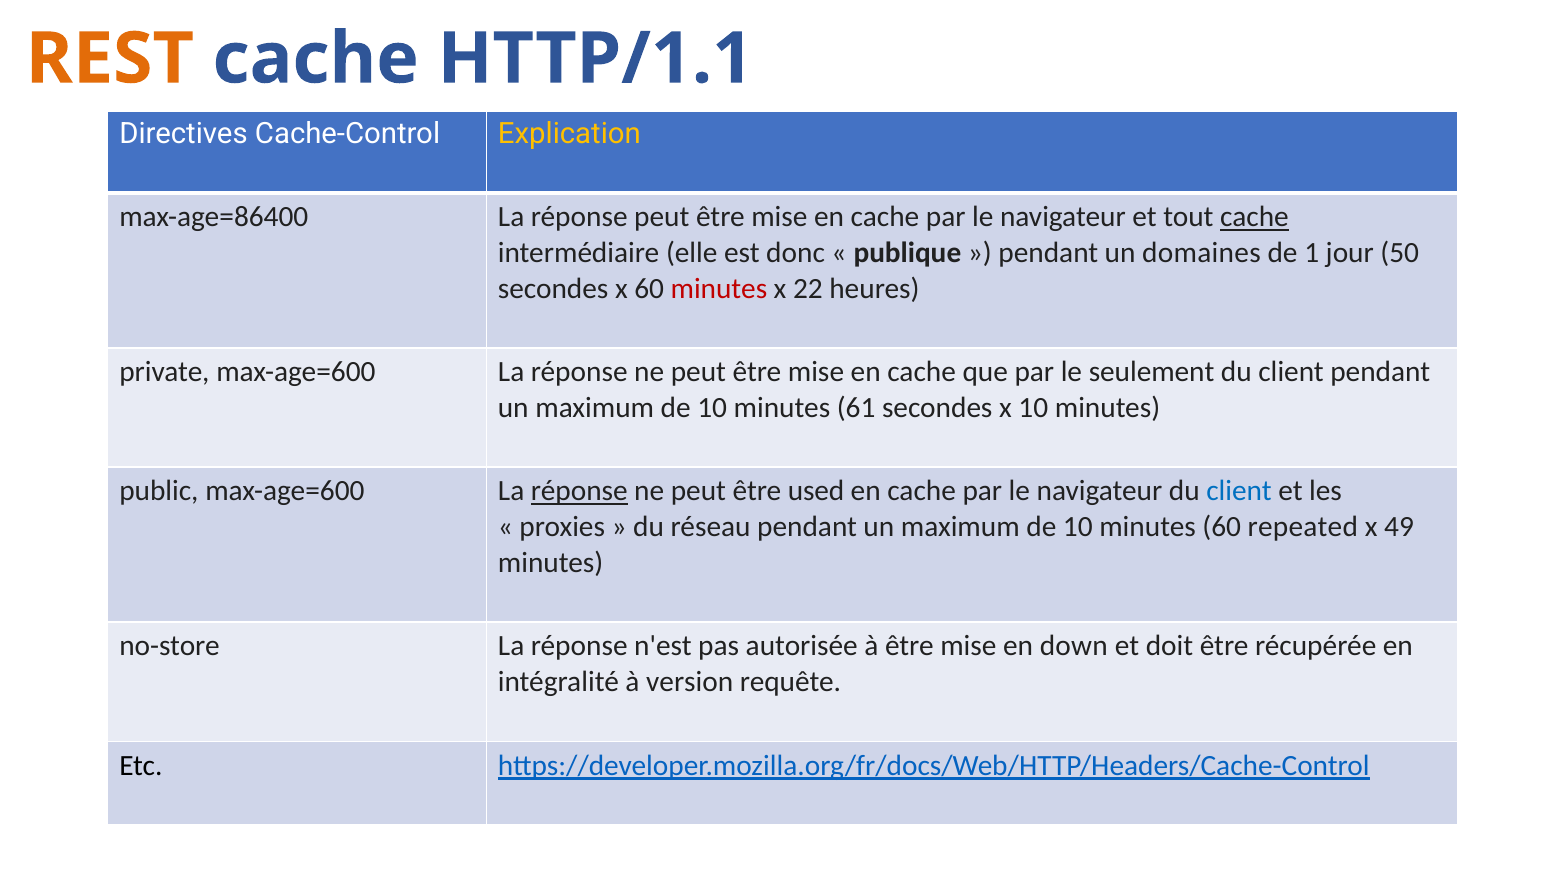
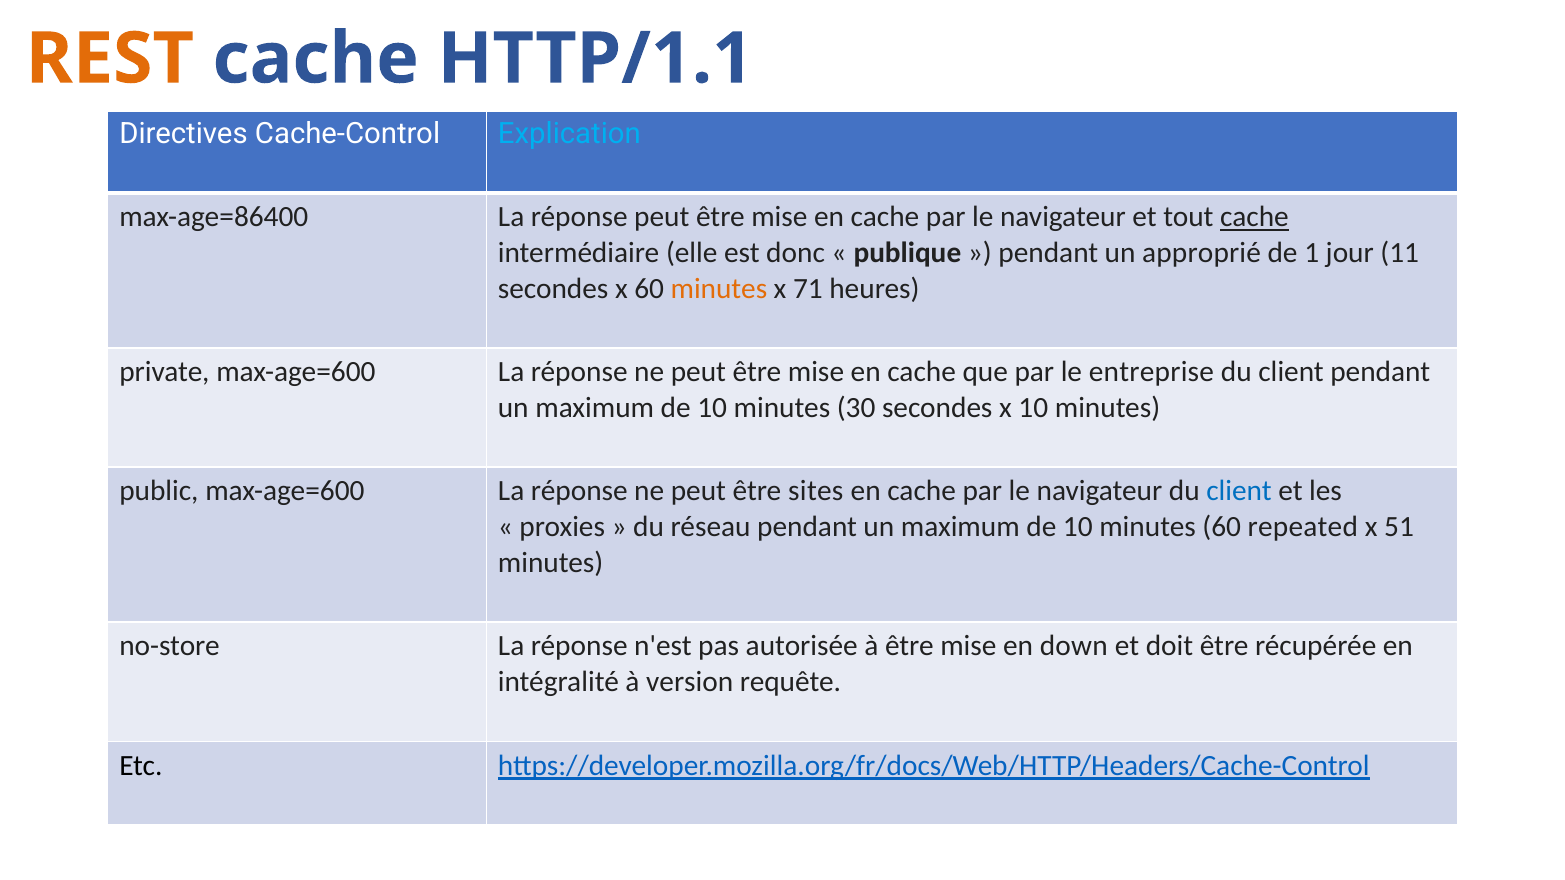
Explication colour: yellow -> light blue (569, 134)
domaines: domaines -> approprié (1202, 253)
50: 50 -> 11 (1400, 253)
minutes colour: red -> orange (719, 289)
22: 22 -> 71 (808, 289)
seulement: seulement -> entreprise (1151, 372)
61: 61 -> 30 (856, 408)
réponse underline: present -> none (579, 491)
used: used -> sites (816, 491)
49: 49 -> 51 (1399, 527)
